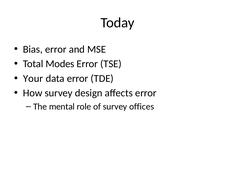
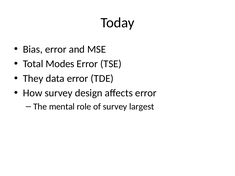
Your: Your -> They (33, 79)
offices: offices -> largest (142, 107)
